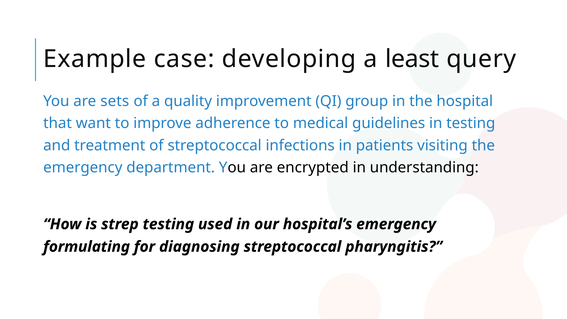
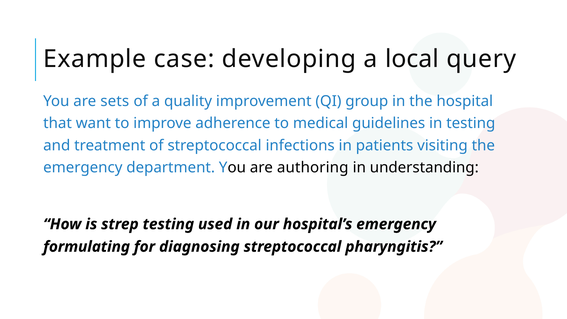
least: least -> local (412, 59)
encrypted: encrypted -> authoring (313, 167)
